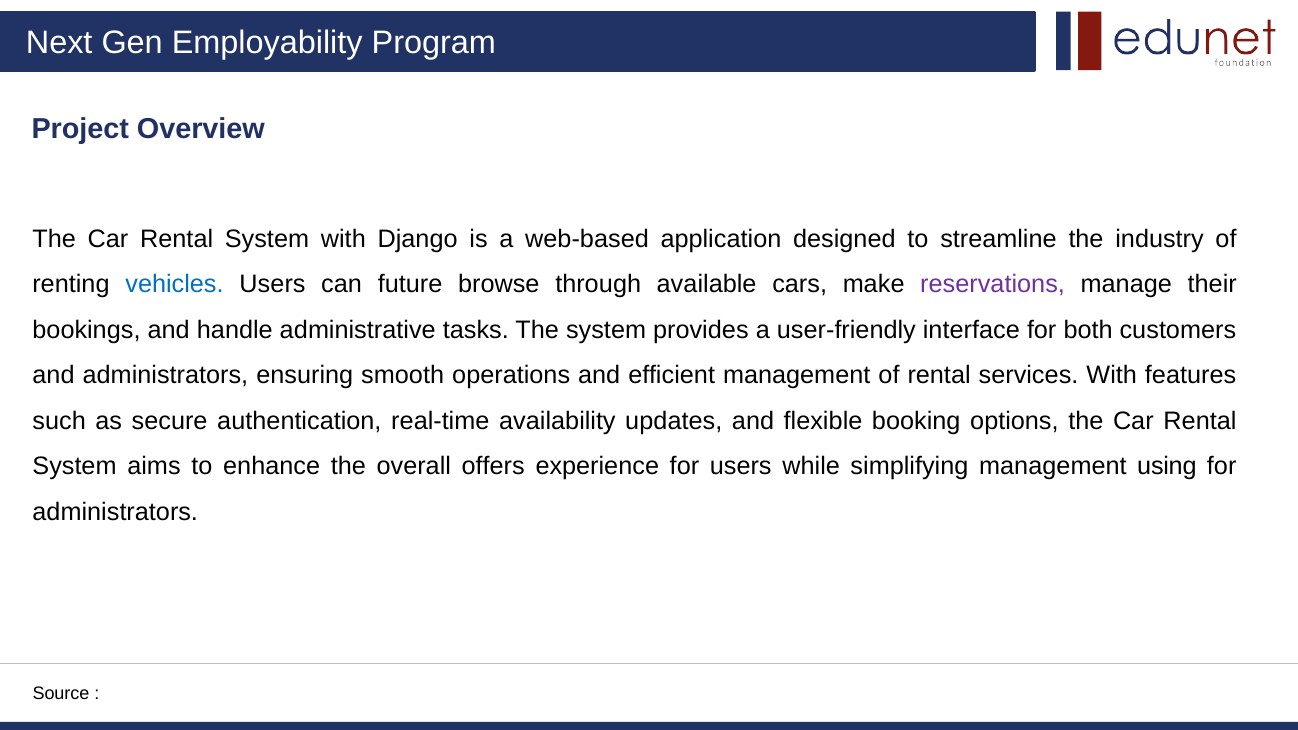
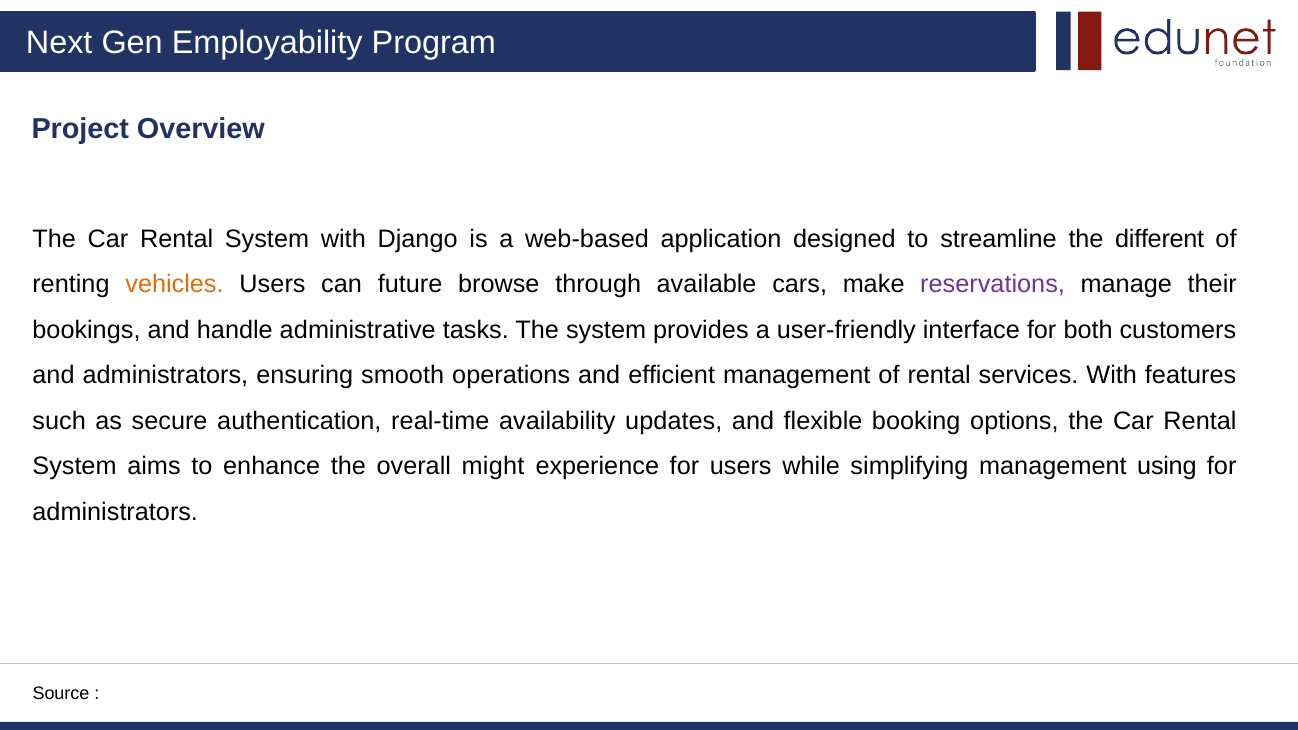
industry: industry -> different (1160, 239)
vehicles colour: blue -> orange (175, 285)
offers: offers -> might (493, 466)
